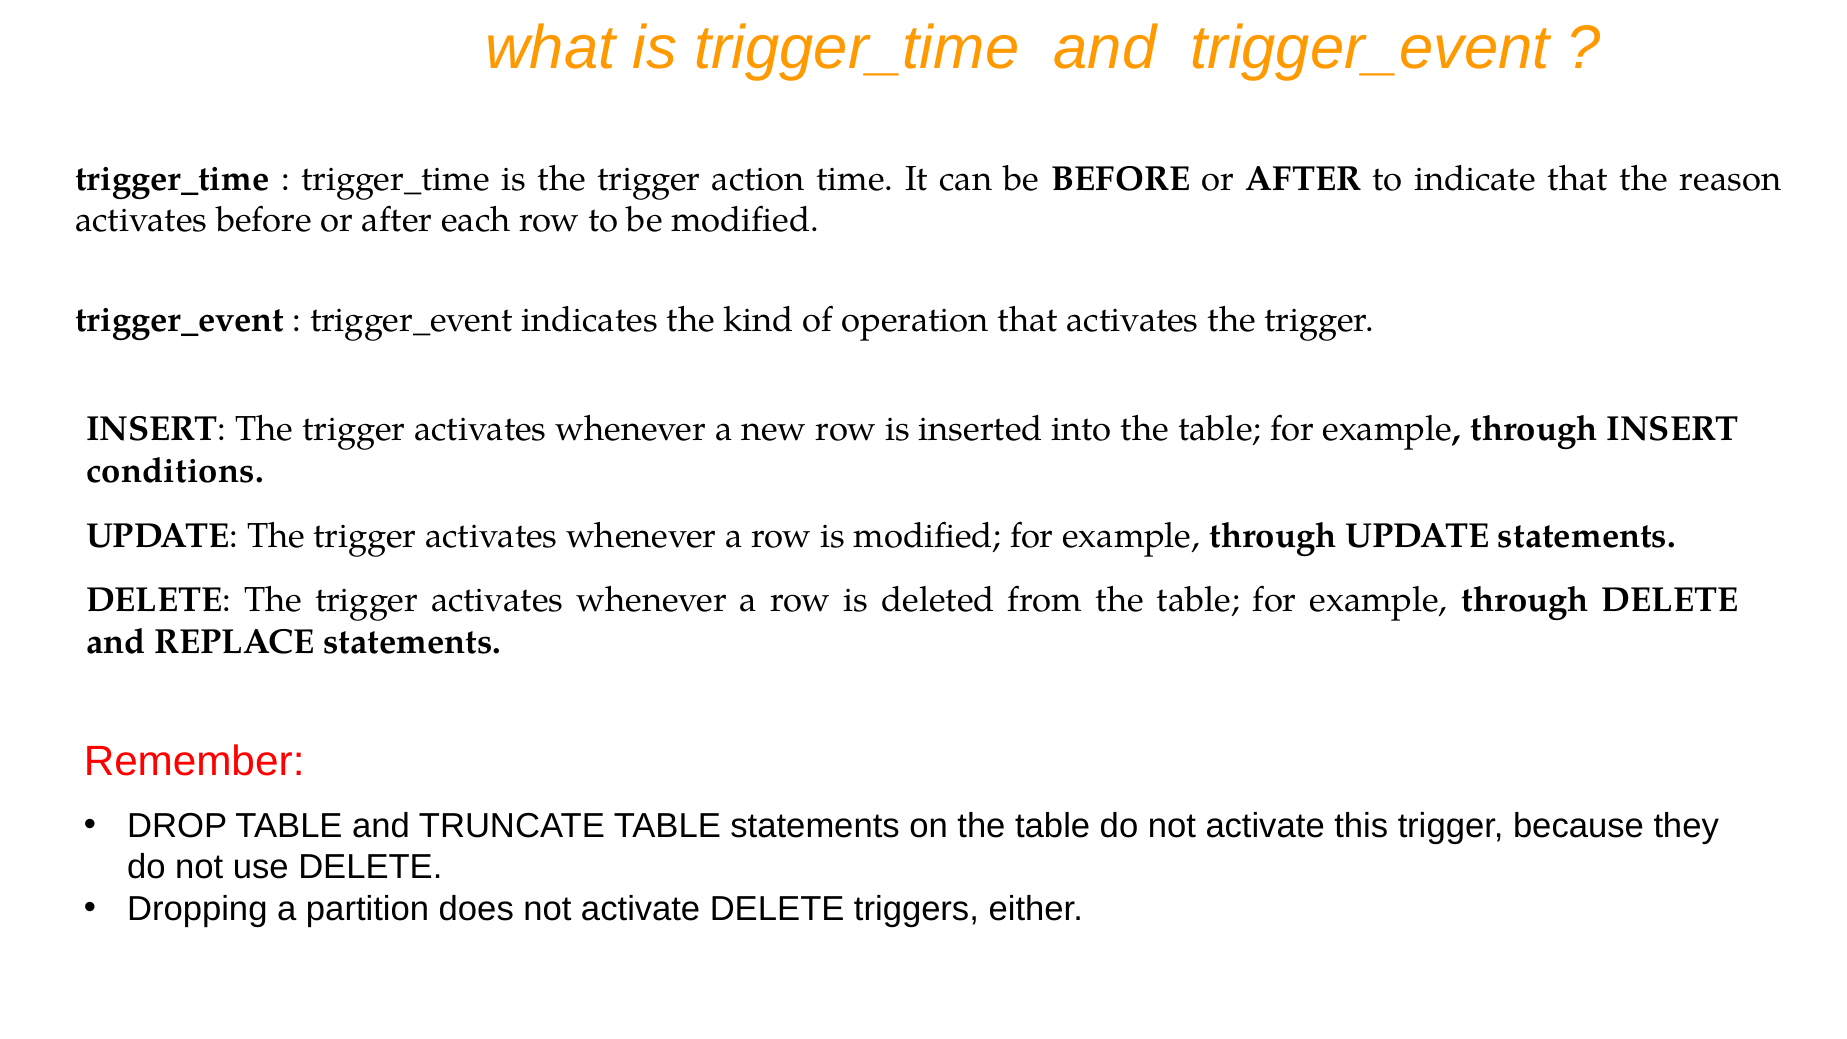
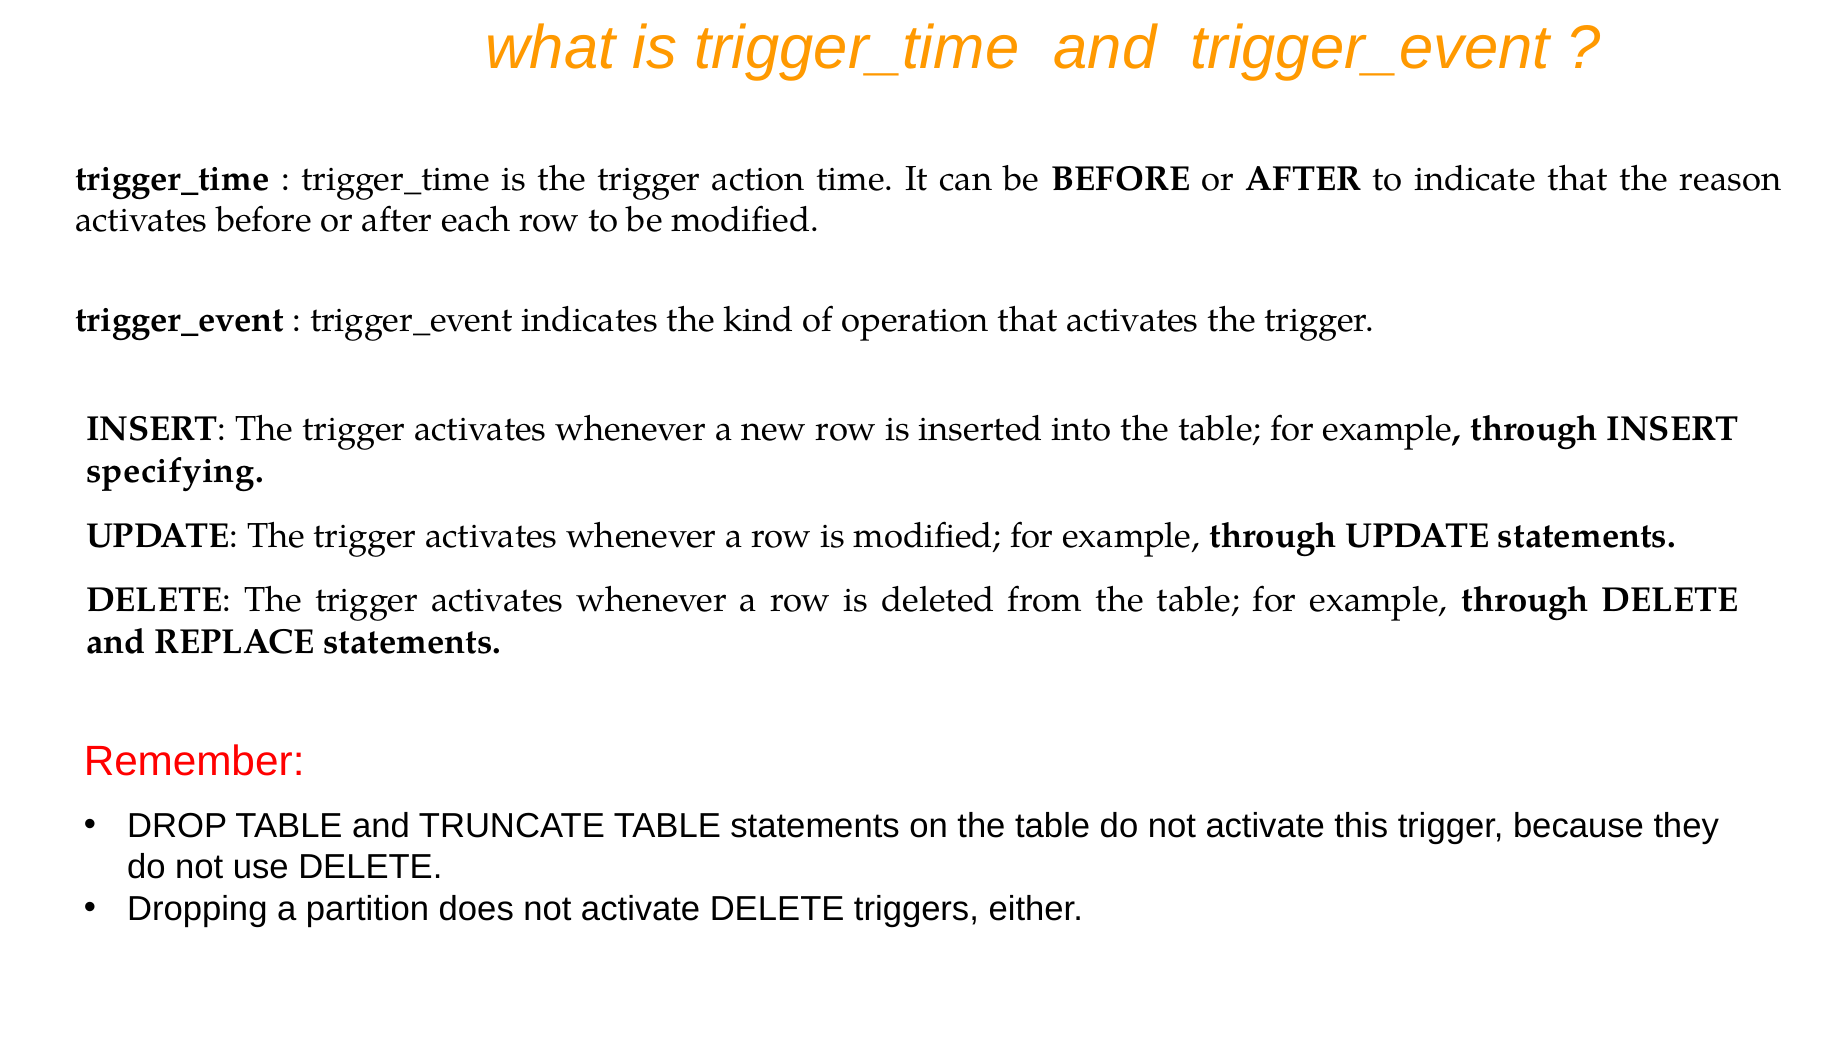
conditions: conditions -> specifying (175, 471)
